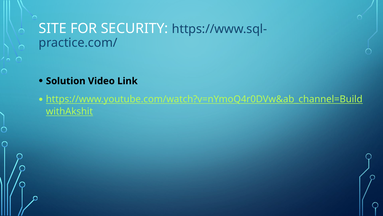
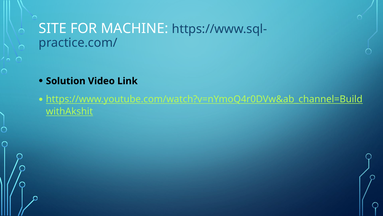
SECURITY: SECURITY -> MACHINE (135, 28)
